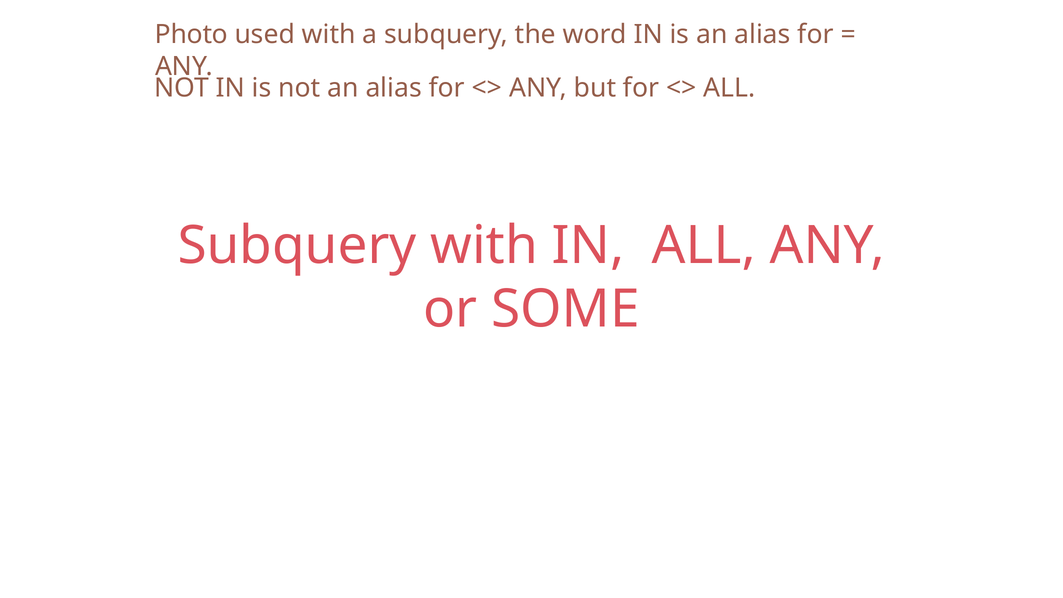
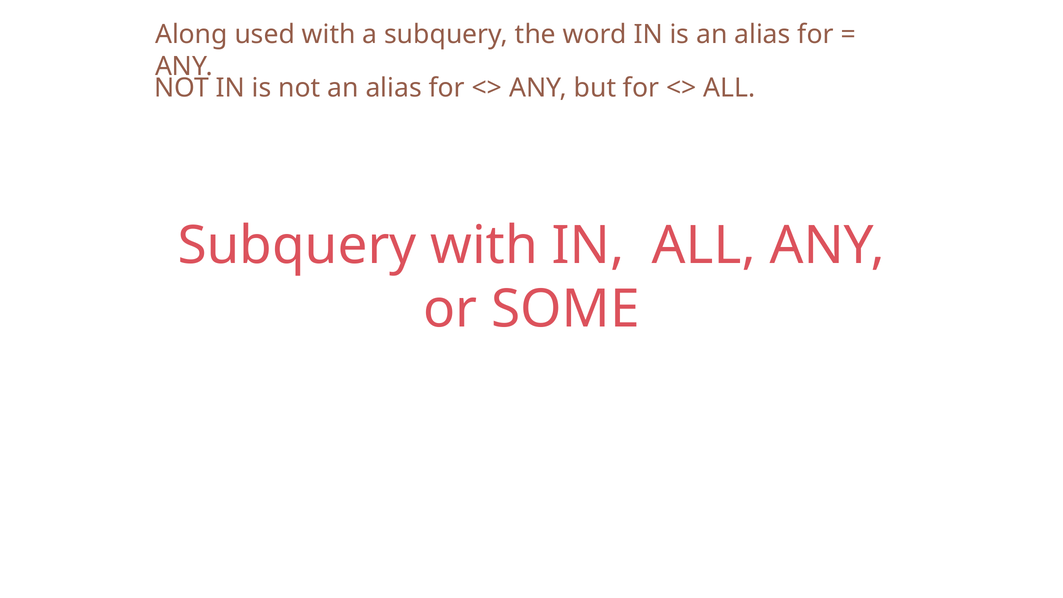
Photo: Photo -> Along (191, 35)
